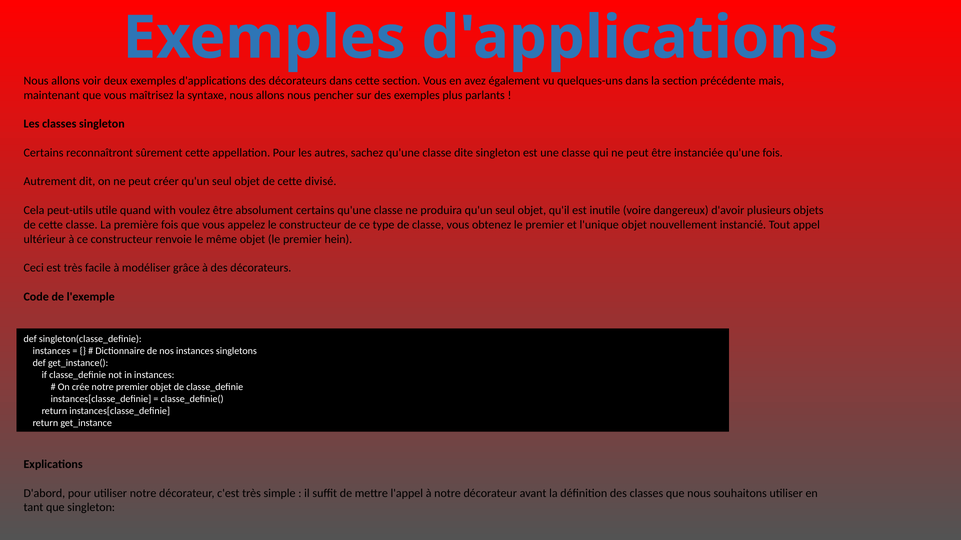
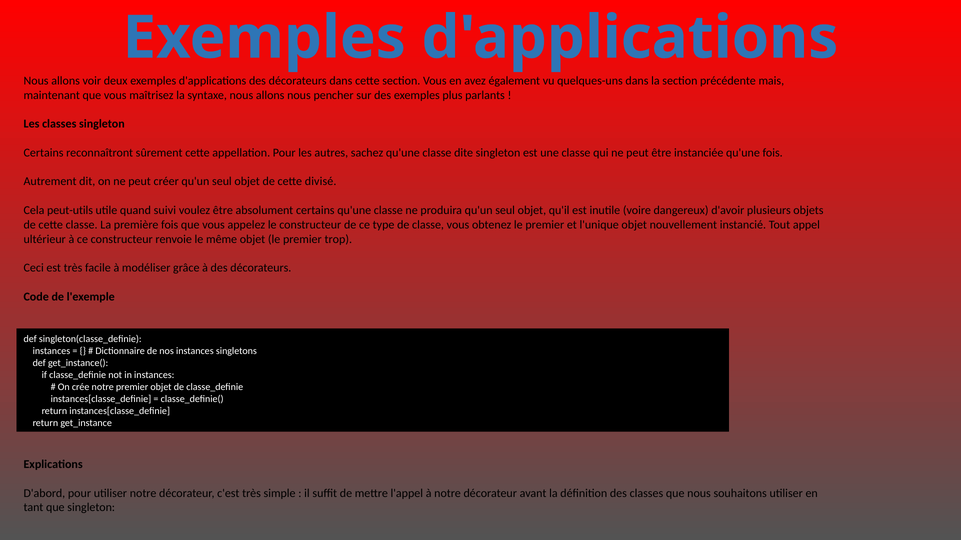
with: with -> suivi (165, 211)
hein: hein -> trop (338, 239)
